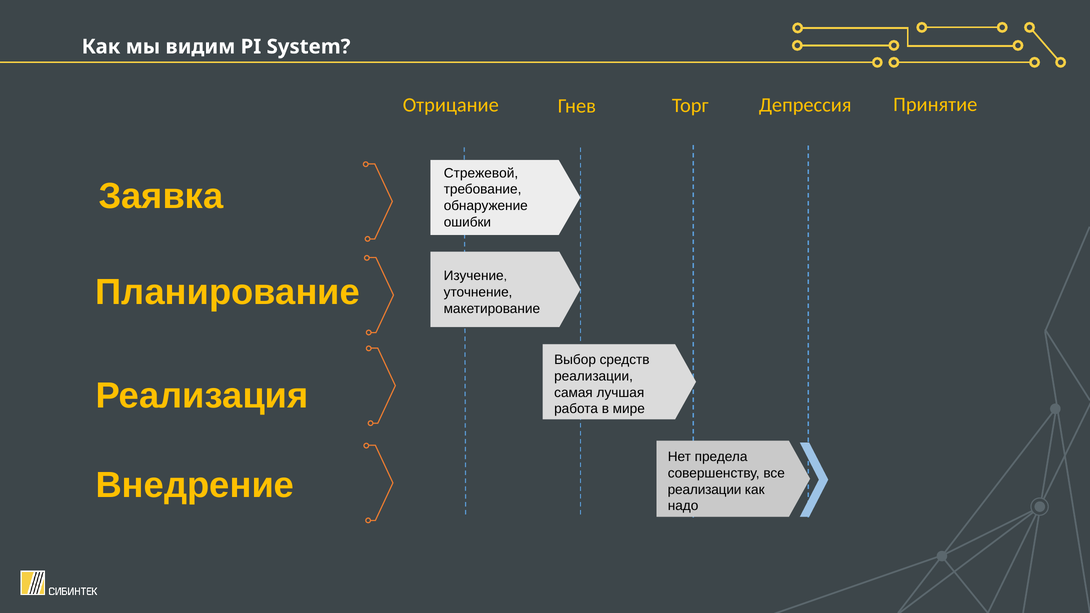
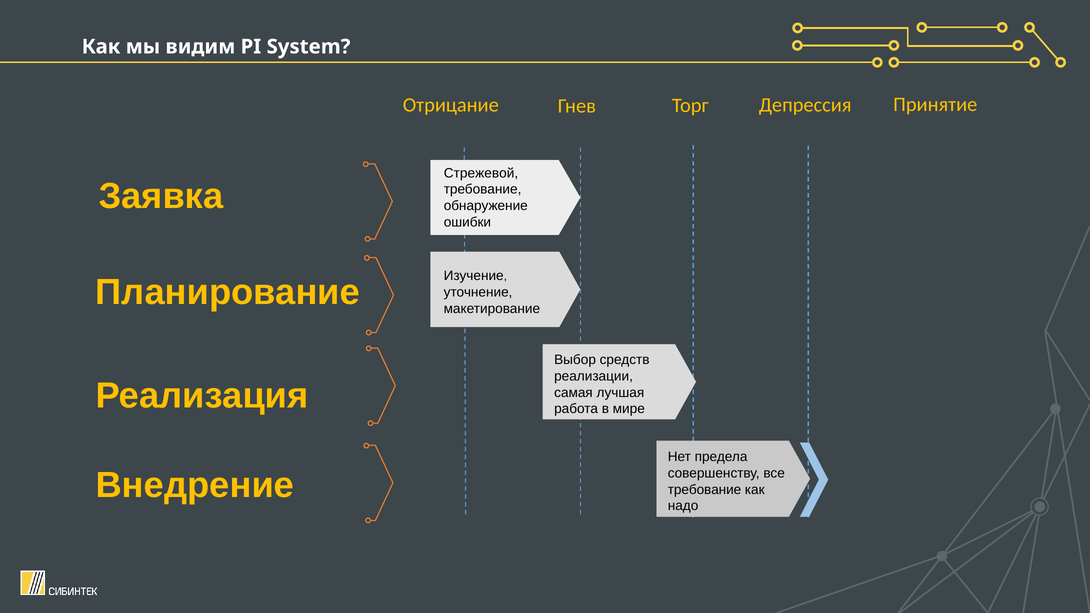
реализации: реализации -> требование (705, 490)
